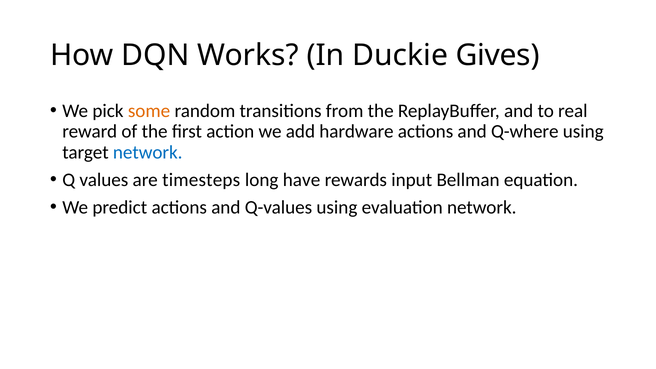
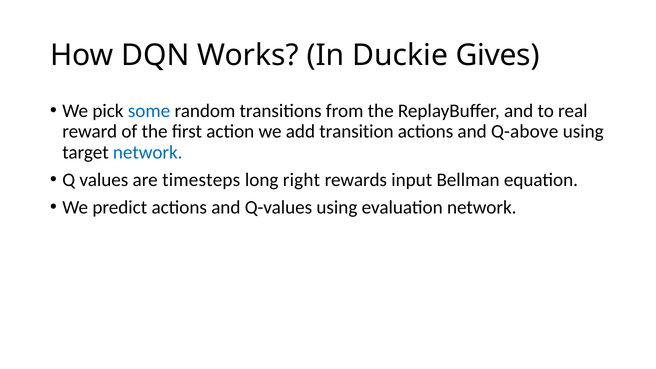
some colour: orange -> blue (149, 111)
hardware: hardware -> transition (356, 132)
Q-where: Q-where -> Q-above (525, 132)
have: have -> right (301, 180)
